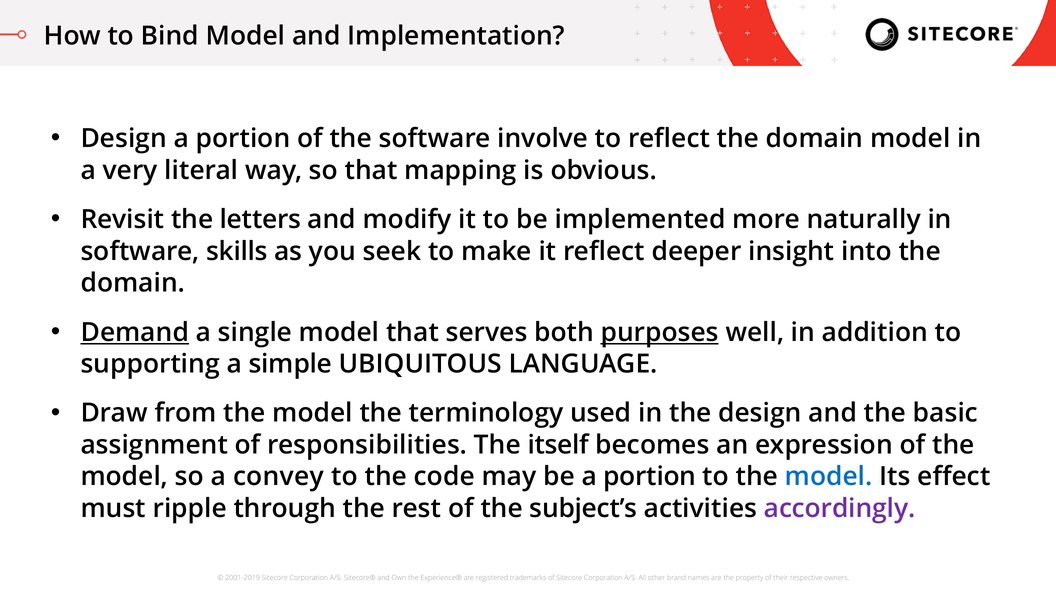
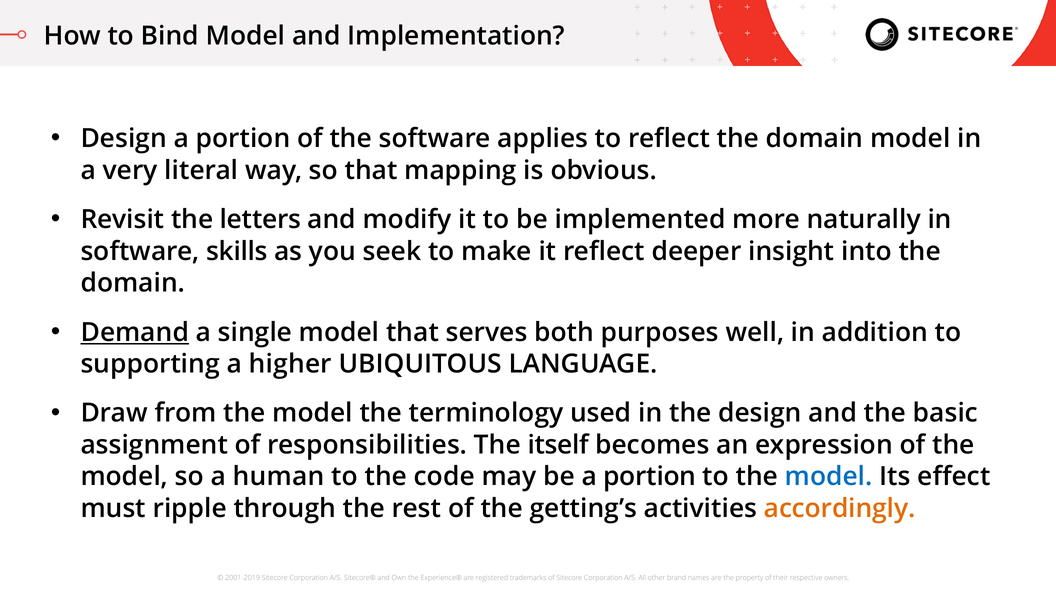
involve: involve -> applies (543, 139)
purposes underline: present -> none (660, 332)
simple: simple -> higher (290, 364)
convey: convey -> human (279, 477)
subject’s: subject’s -> getting’s (583, 508)
accordingly colour: purple -> orange (840, 508)
